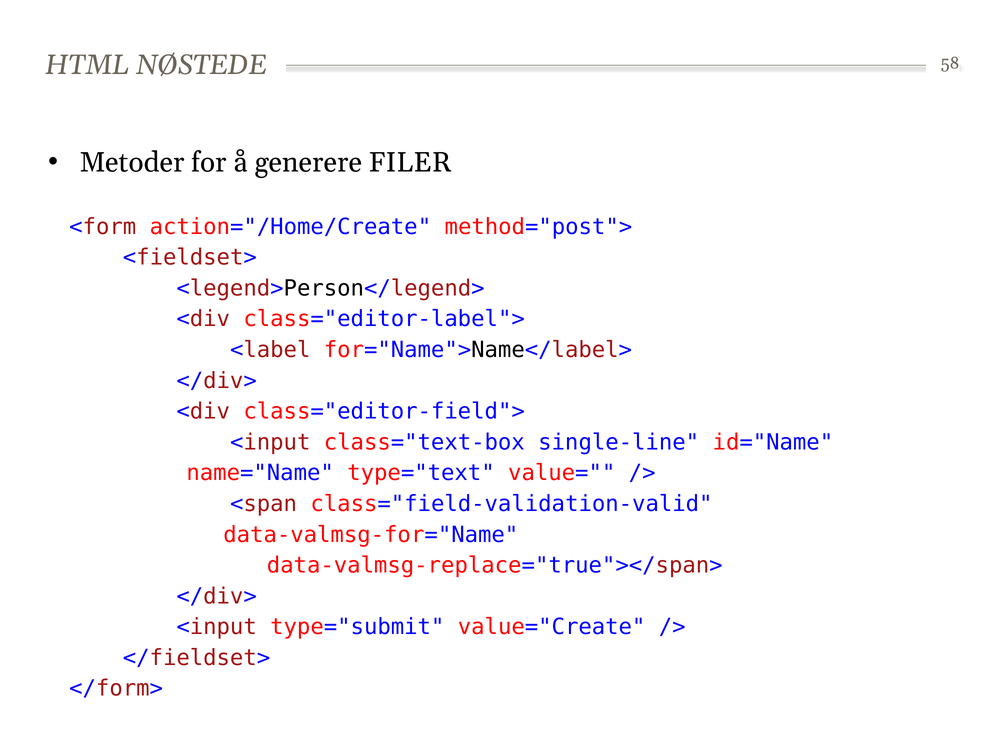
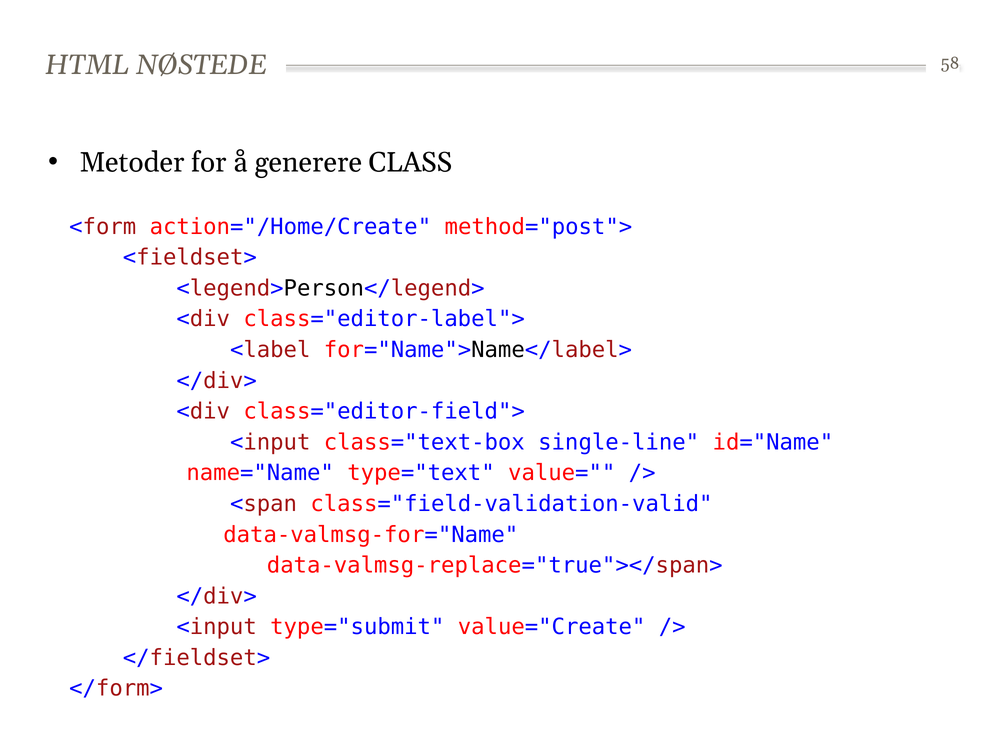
FILER: FILER -> CLASS (411, 162)
